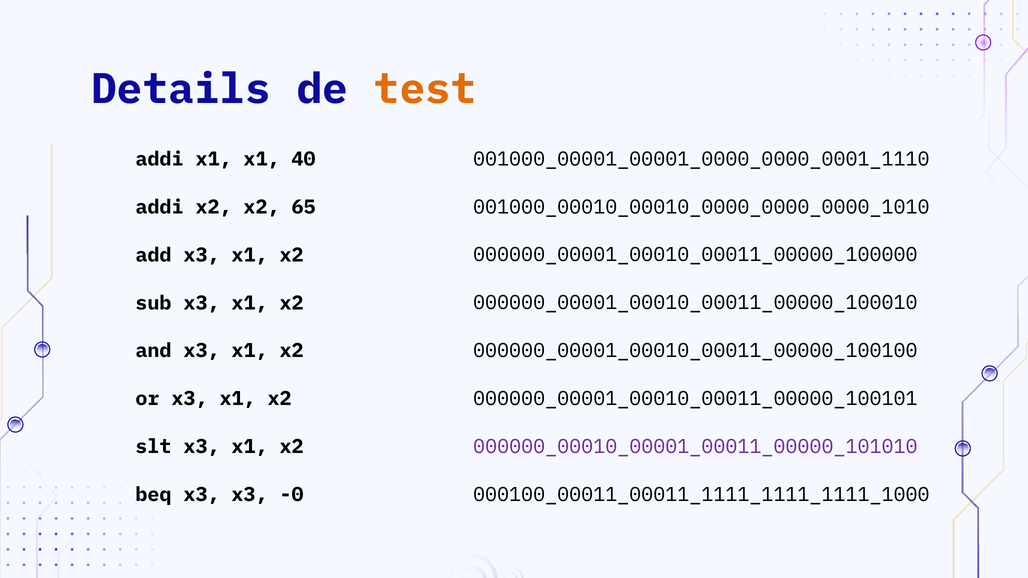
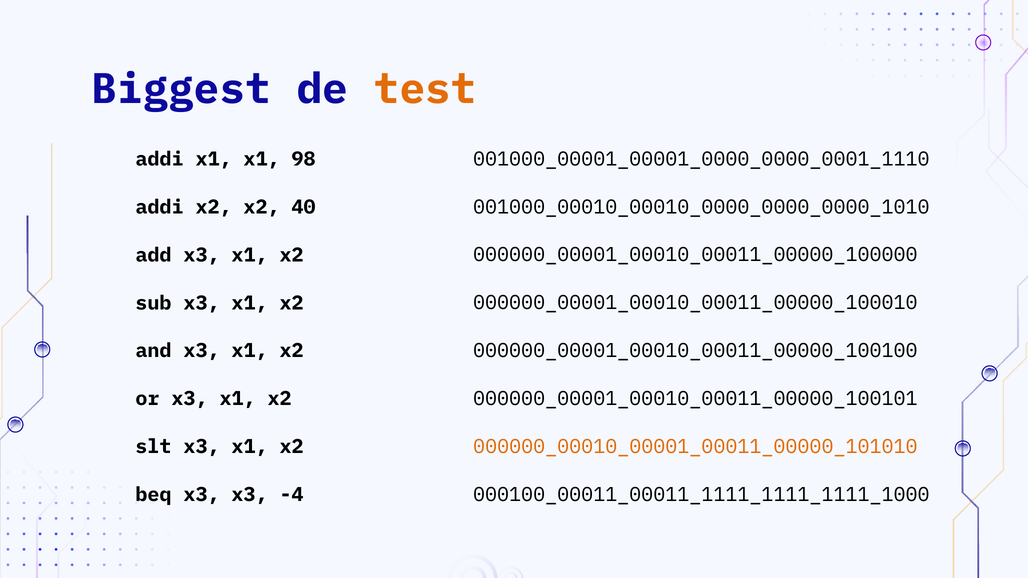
Details: Details -> Biggest (181, 89)
40: 40 -> 98 (304, 159)
65: 65 -> 40 (304, 207)
000000_00010_00001_00011_00000_101010 colour: purple -> orange (695, 447)
-0: -0 -> -4 (292, 495)
